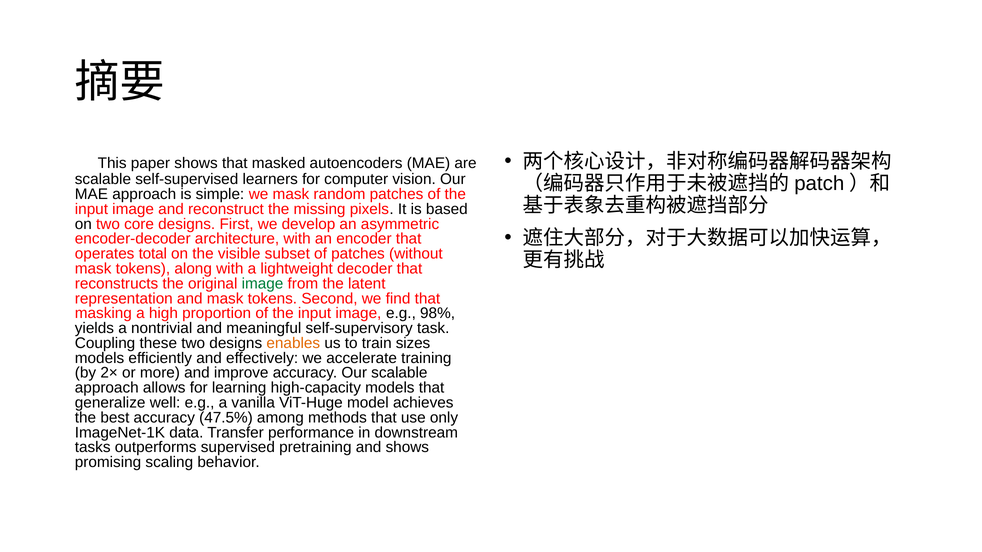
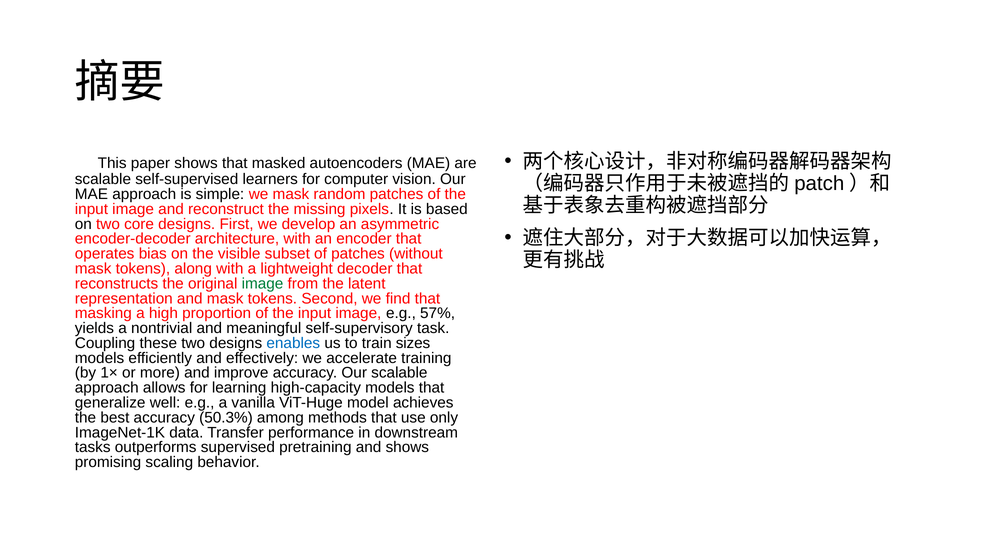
total: total -> bias (153, 254)
98%: 98% -> 57% (438, 314)
enables colour: orange -> blue (293, 343)
2×: 2× -> 1× (109, 373)
47.5%: 47.5% -> 50.3% (226, 418)
